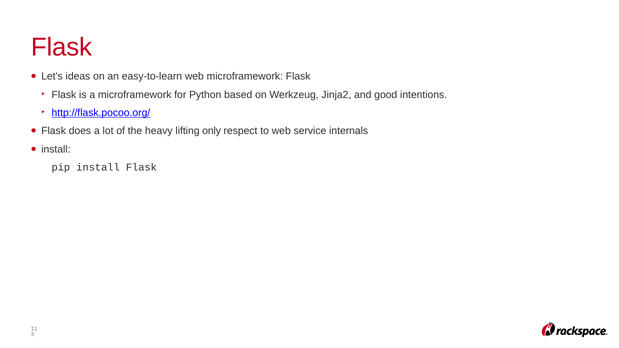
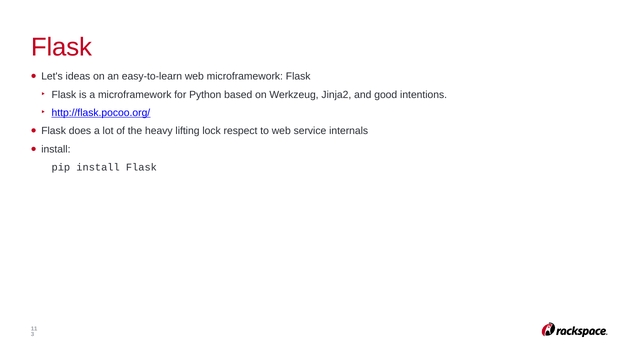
only: only -> lock (212, 131)
